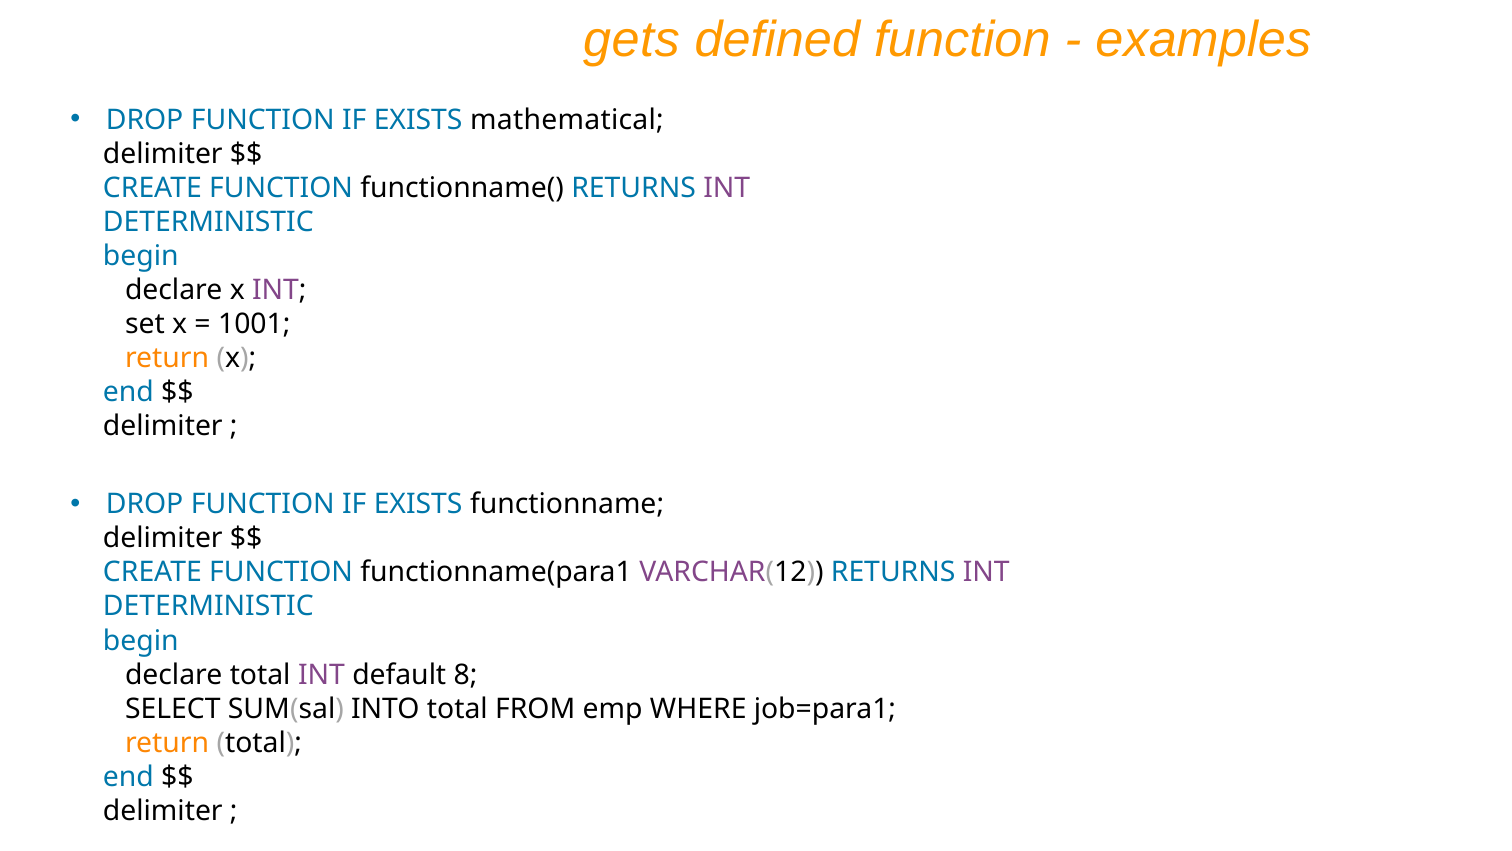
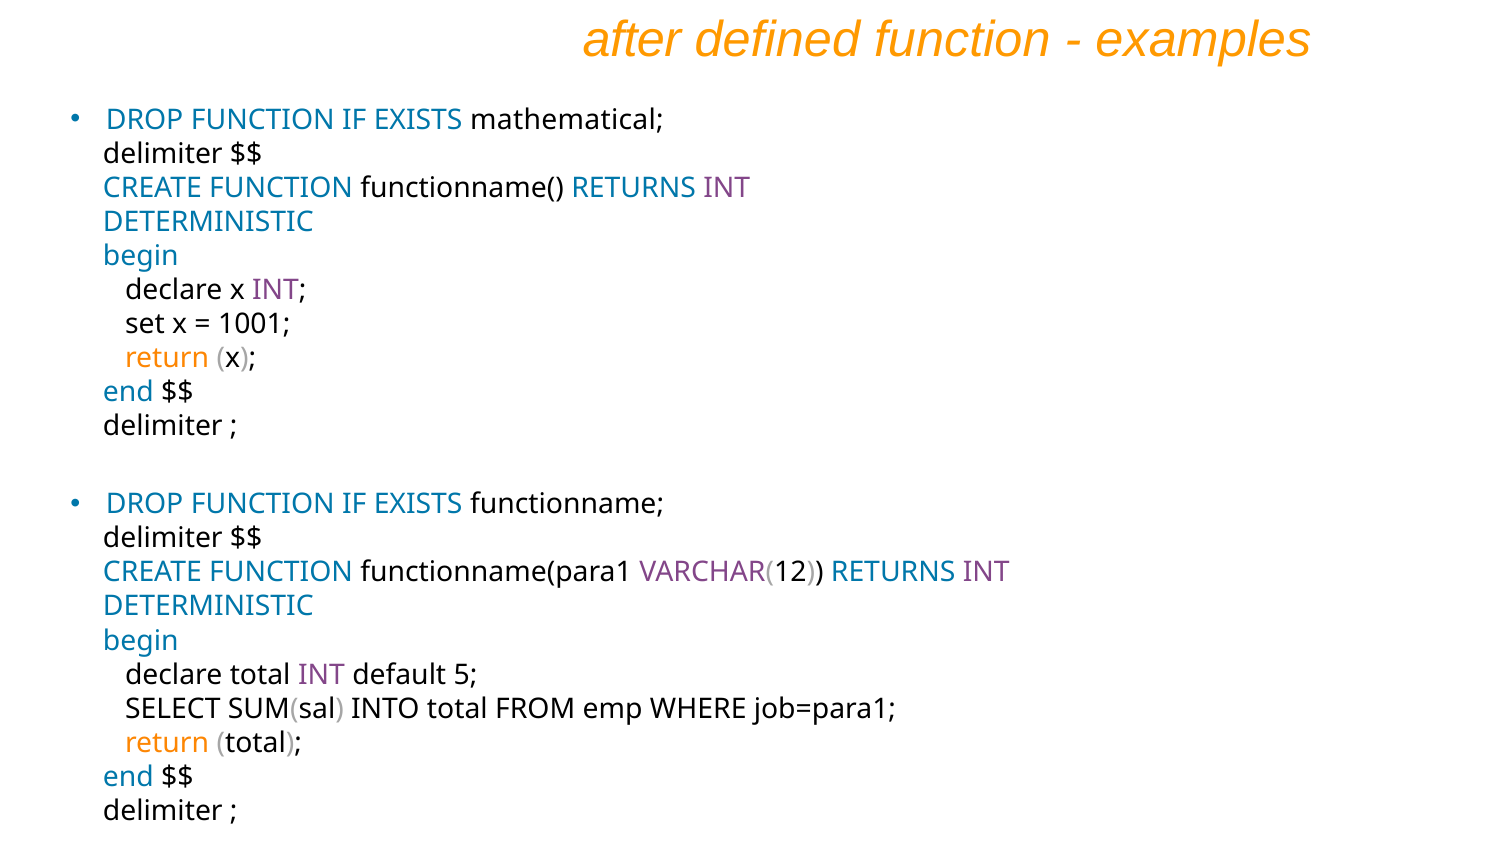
gets: gets -> after (632, 39)
8: 8 -> 5 (466, 674)
